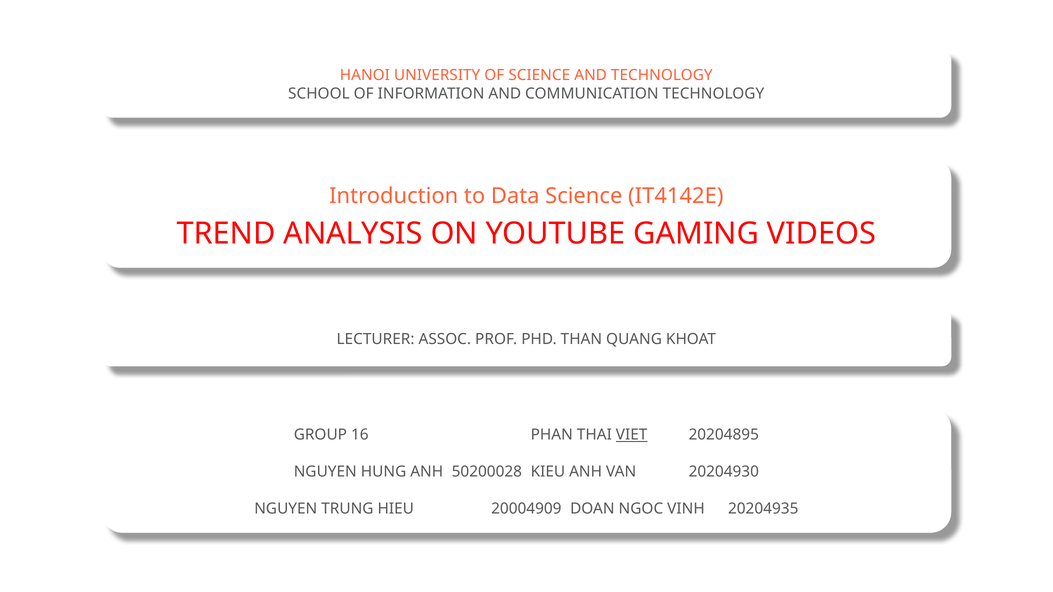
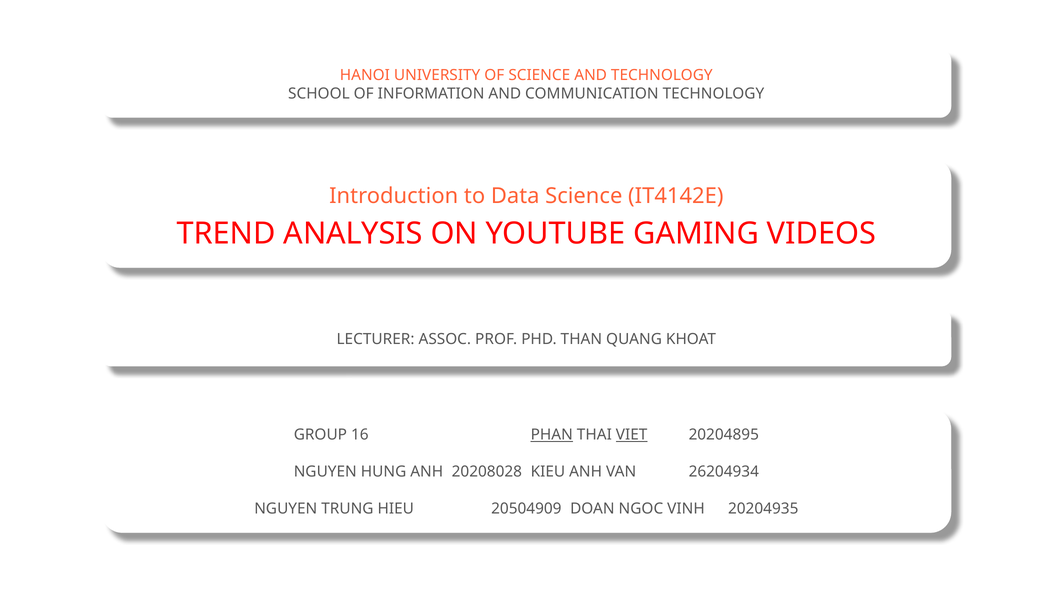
PHAN underline: none -> present (552, 435)
50200028: 50200028 -> 20208028 (487, 472)
20204930: 20204930 -> 26204934 (724, 472)
20004909: 20004909 -> 20504909 (526, 509)
